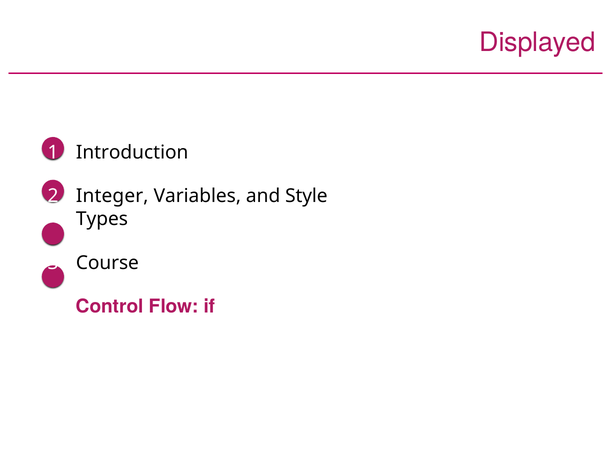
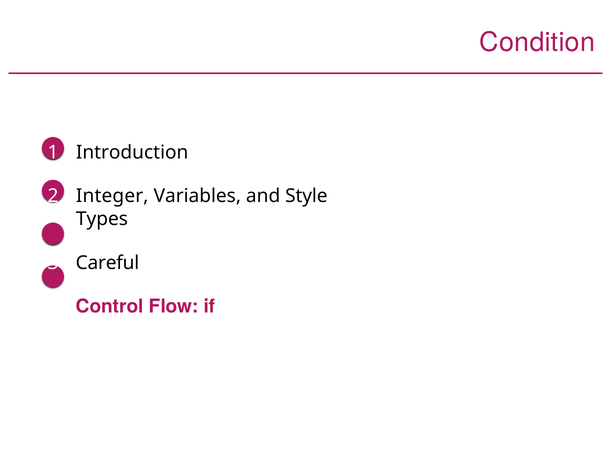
Displayed: Displayed -> Condition (537, 42)
Course: Course -> Careful (107, 263)
